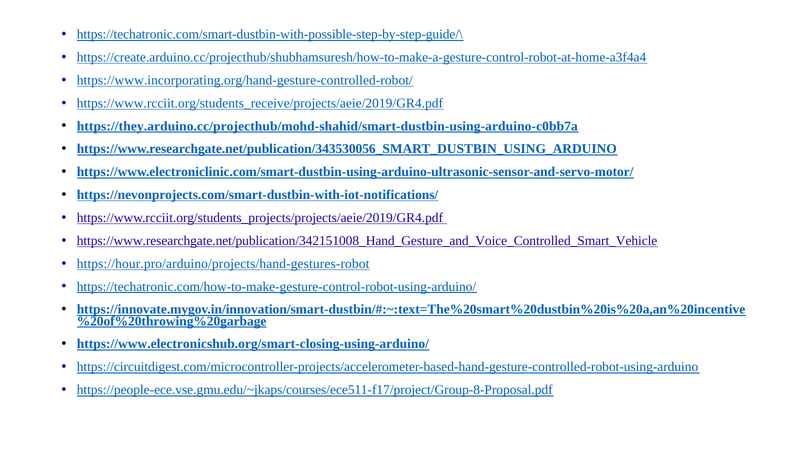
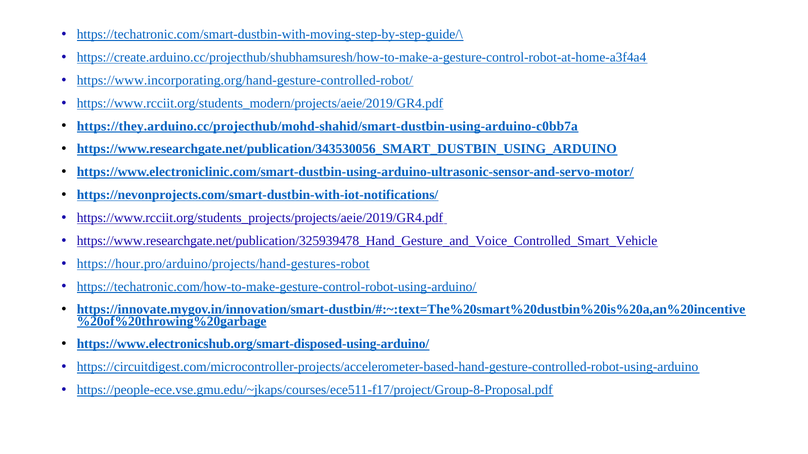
https://techatronic.com/smart-dustbin-with-possible-step-by-step-guide/\: https://techatronic.com/smart-dustbin-with-possible-step-by-step-guide/\ -> https://techatronic.com/smart-dustbin-with-moving-step-by-step-guide/\ (270, 34)
https://www.rcciit.org/students_receive/projects/aeie/2019/GR4.pdf: https://www.rcciit.org/students_receive/projects/aeie/2019/GR4.pdf -> https://www.rcciit.org/students_modern/projects/aeie/2019/GR4.pdf (260, 103)
https://www.researchgate.net/publication/342151008_Hand_Gesture_and_Voice_Controlled_Smart_Vehicle: https://www.researchgate.net/publication/342151008_Hand_Gesture_and_Voice_Controlled_Smart_Vehicle -> https://www.researchgate.net/publication/325939478_Hand_Gesture_and_Voice_Controlled_Smart_Vehicle (367, 241)
https://www.electronicshub.org/smart-closing-using-arduino/: https://www.electronicshub.org/smart-closing-using-arduino/ -> https://www.electronicshub.org/smart-disposed-using-arduino/ (253, 344)
